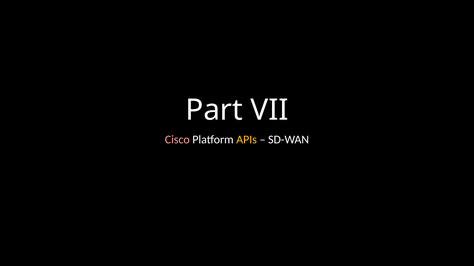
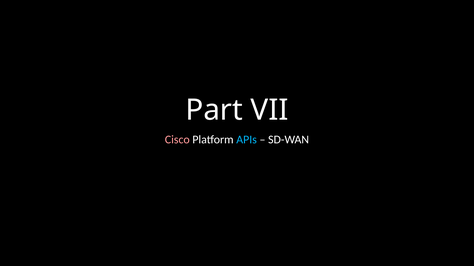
APIs colour: yellow -> light blue (247, 140)
